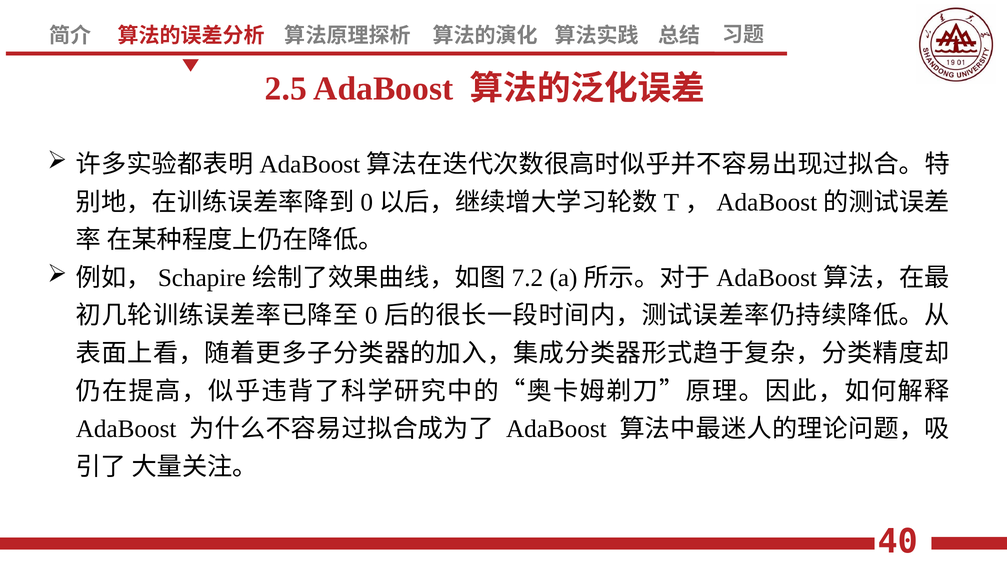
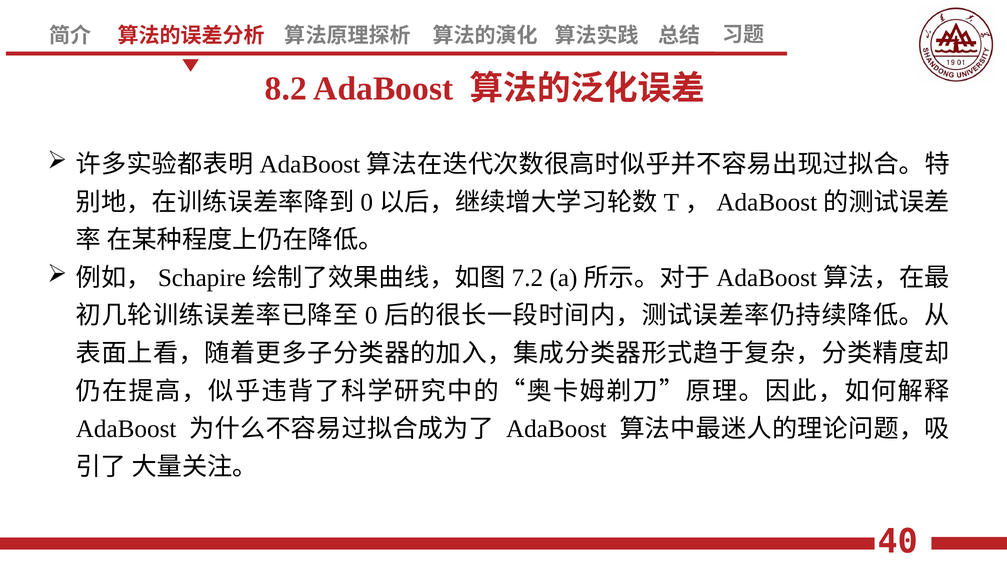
2.5: 2.5 -> 8.2 (286, 88)
